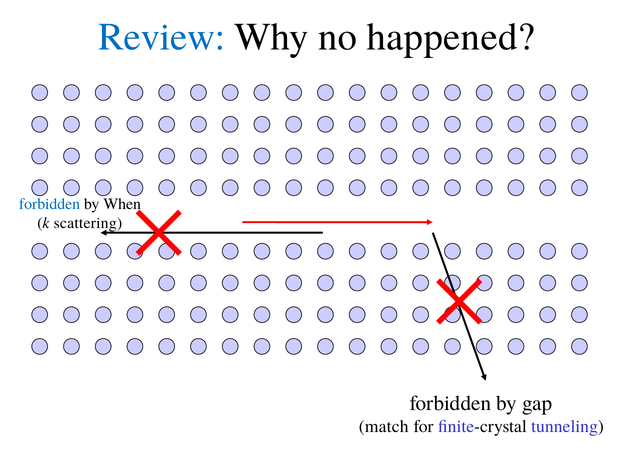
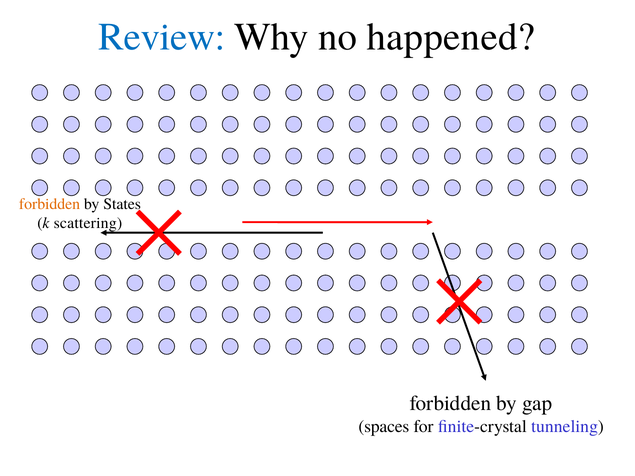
forbidden colour: blue -> orange (50, 204)
When: When -> States (122, 204)
match: match -> spaces (384, 427)
